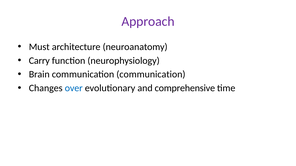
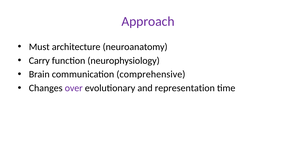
communication communication: communication -> comprehensive (151, 75)
over colour: blue -> purple (74, 88)
comprehensive: comprehensive -> representation (185, 88)
